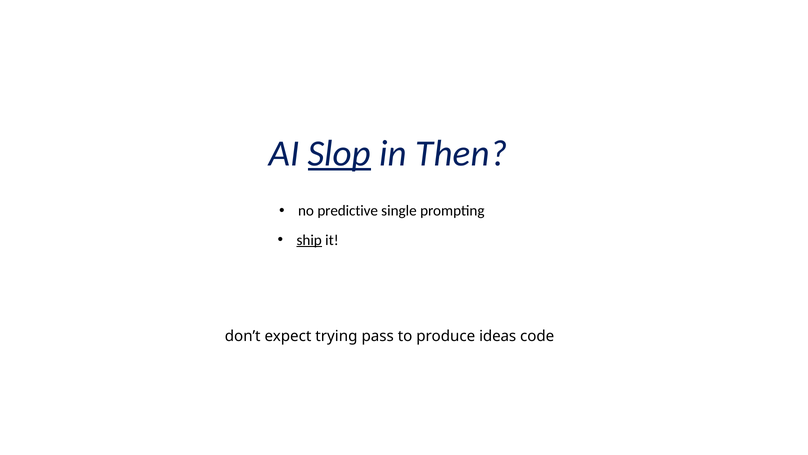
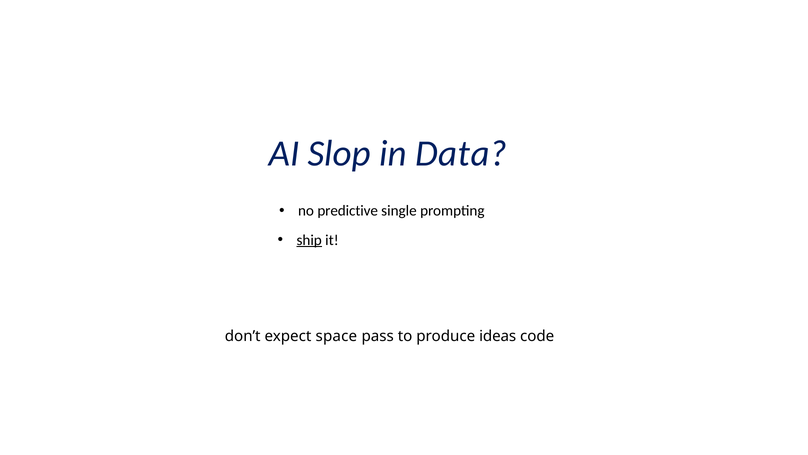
Slop underline: present -> none (339, 153)
Then: Then -> Data (461, 153)
trying: trying -> space (336, 336)
